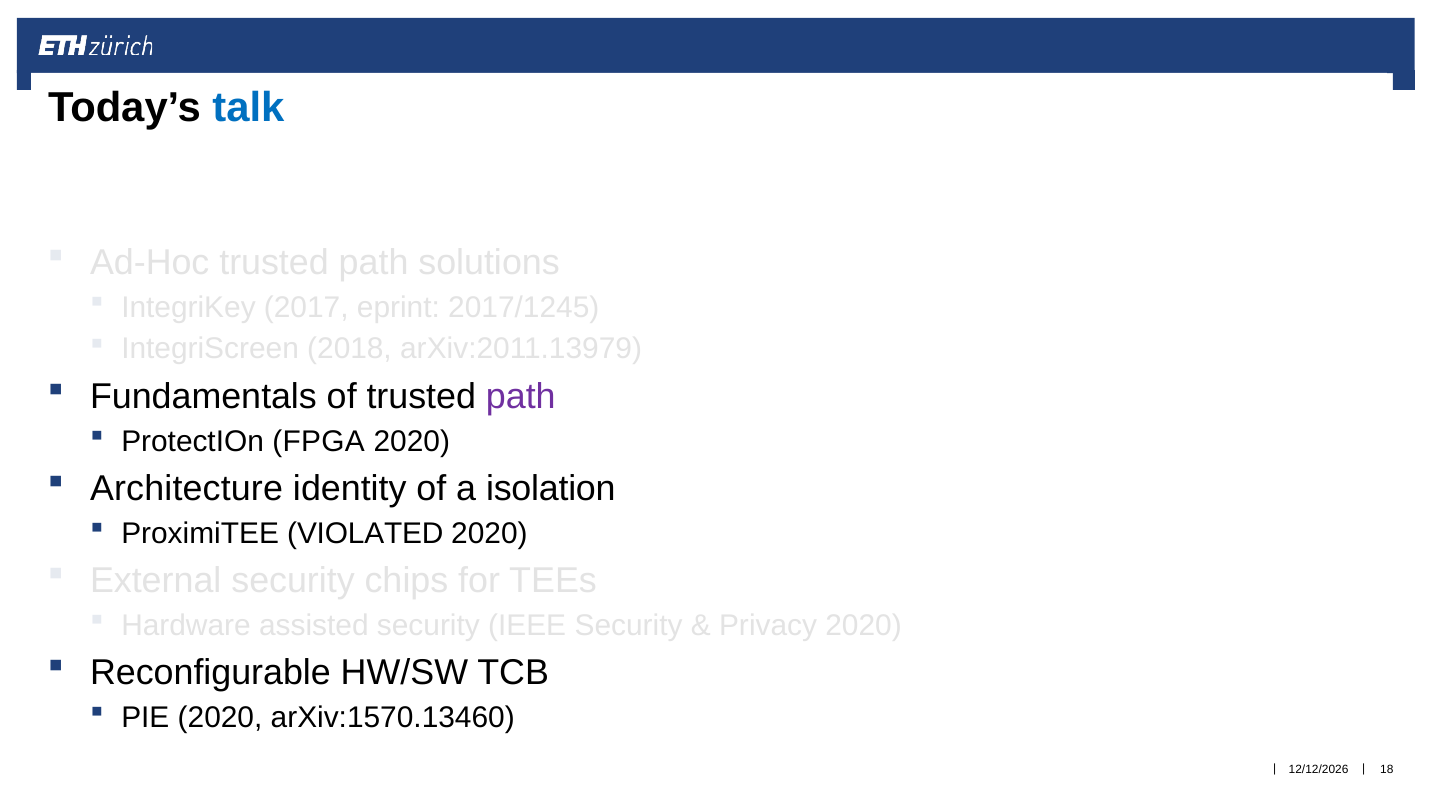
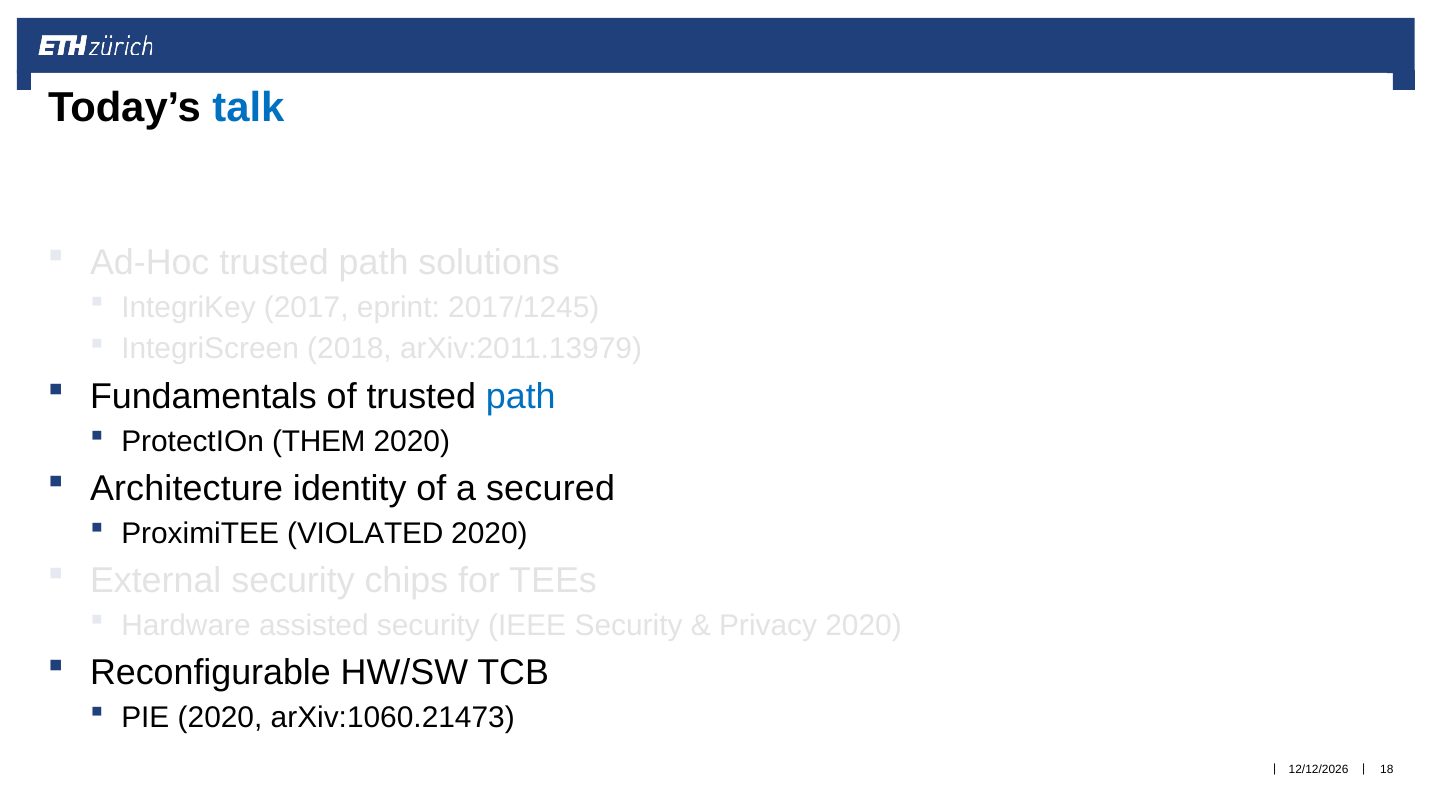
path colour: purple -> blue (521, 396)
FPGA: FPGA -> THEM (319, 441)
isolation: isolation -> secured (551, 488)
arXiv:1570.13460: arXiv:1570.13460 -> arXiv:1060.21473 (393, 718)
